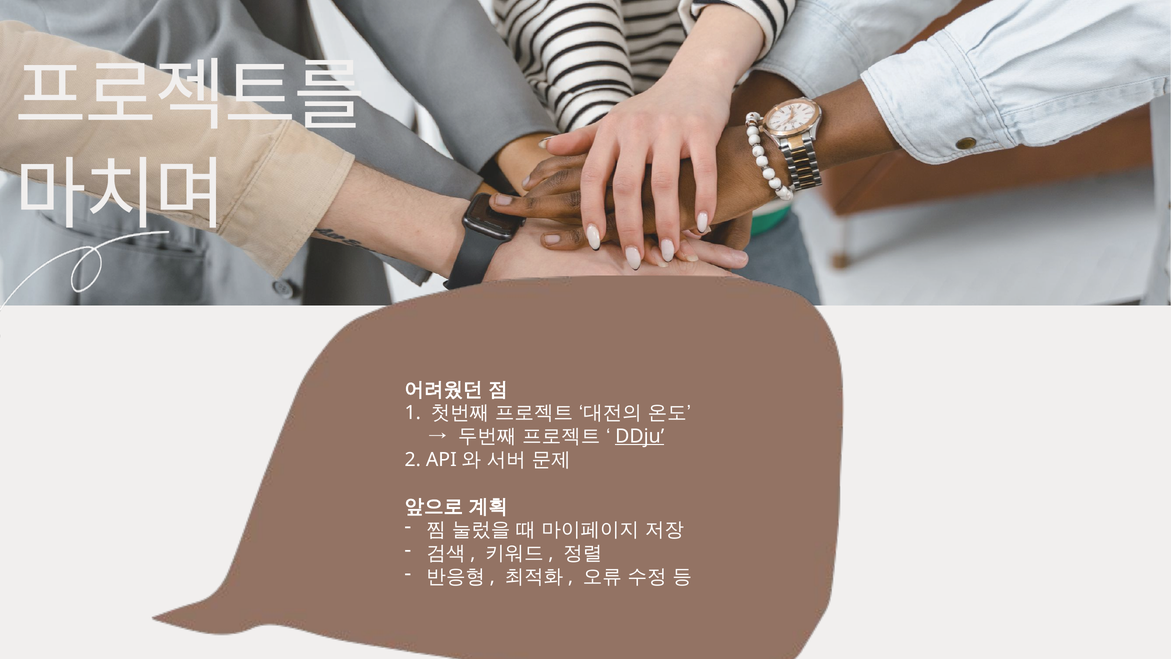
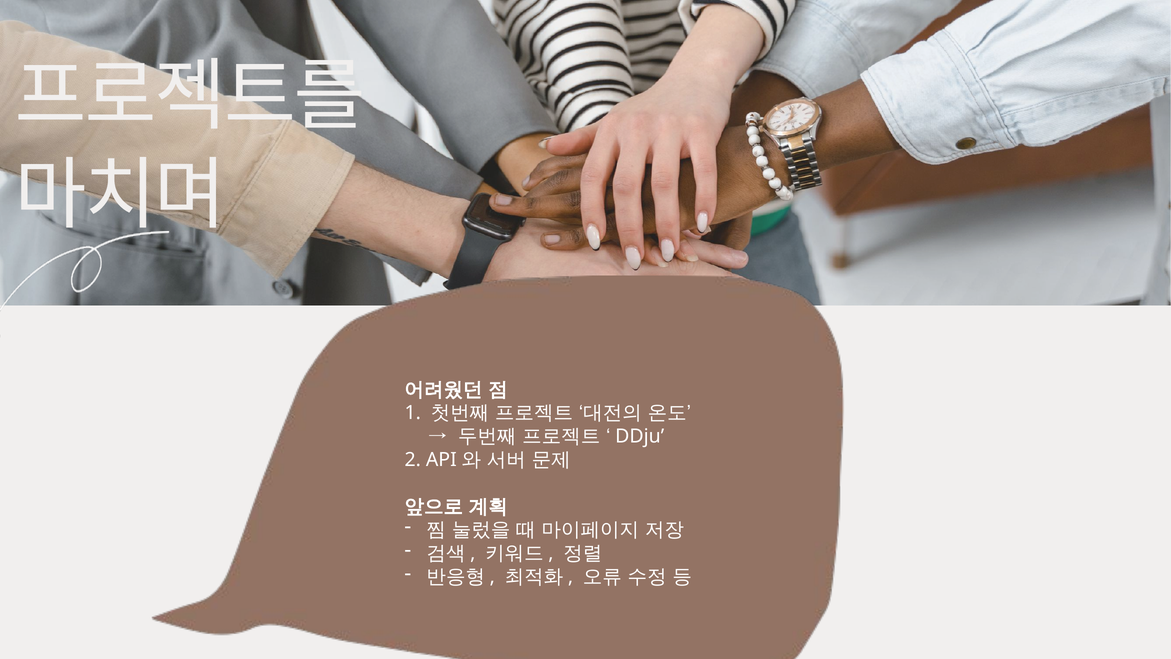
DDju underline: present -> none (640, 436)
